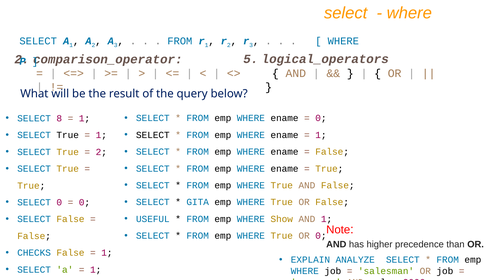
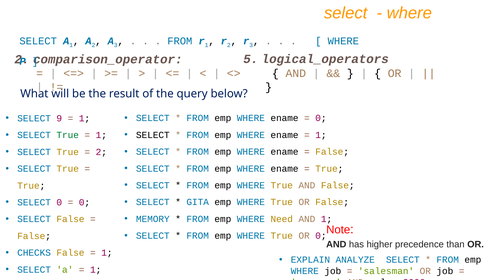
8: 8 -> 9 (59, 118)
True colour: black -> green (68, 135)
USEFUL: USEFUL -> MEMORY (153, 219)
Show: Show -> Need (282, 219)
